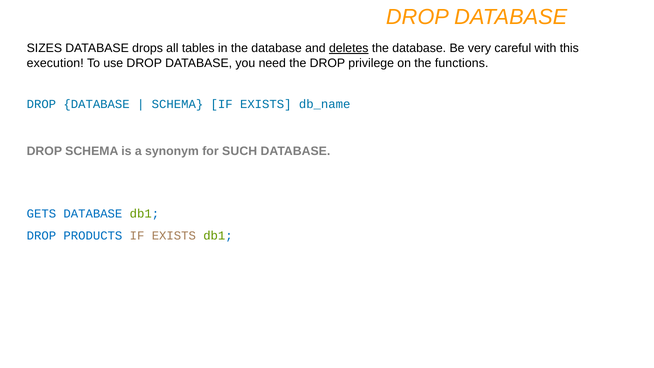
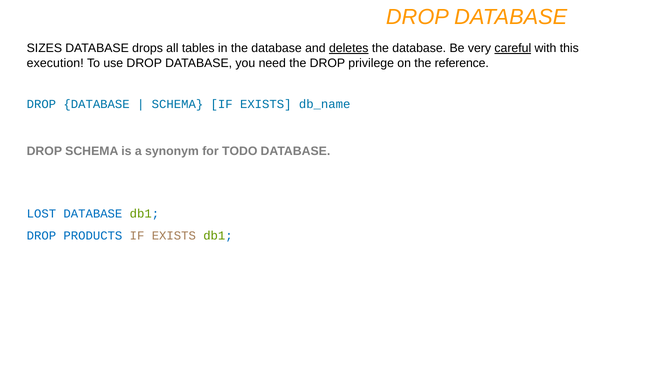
careful underline: none -> present (513, 48)
functions: functions -> reference (462, 63)
SUCH: SUCH -> TODO (240, 151)
GETS: GETS -> LOST (41, 213)
